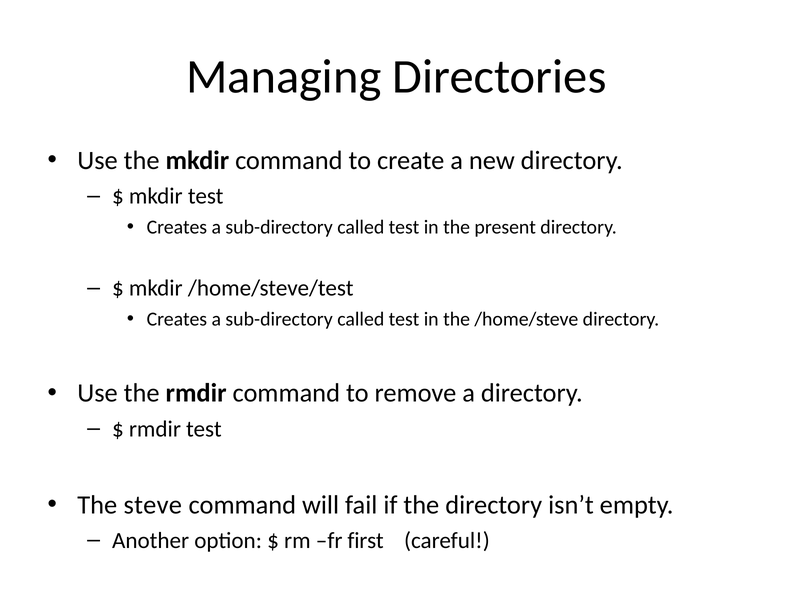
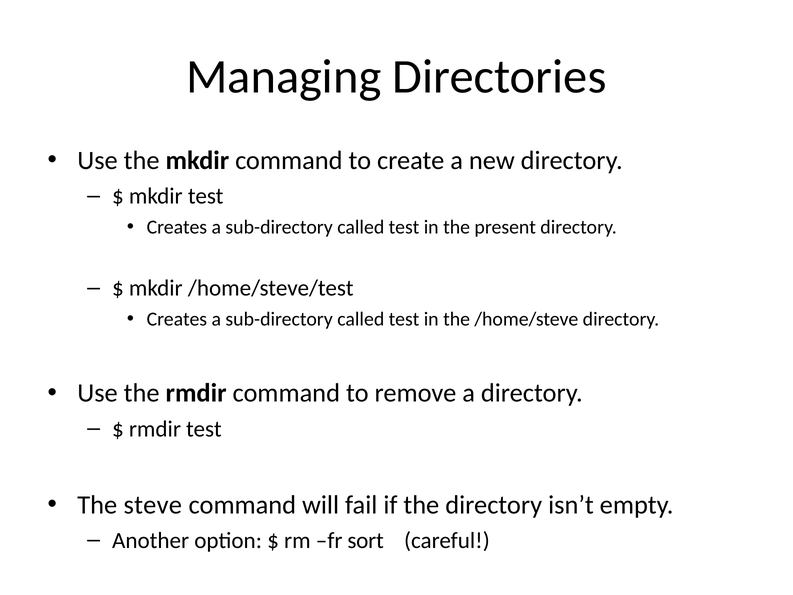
first: first -> sort (366, 540)
